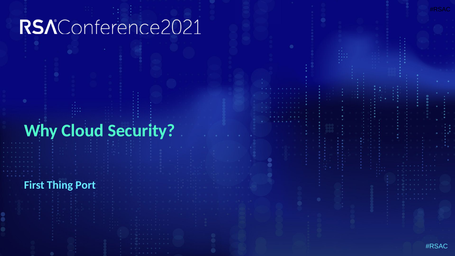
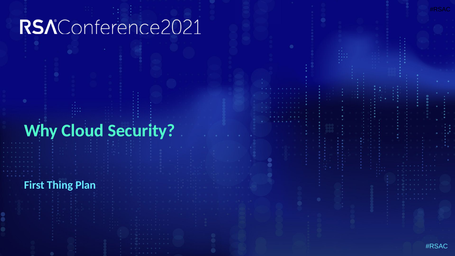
Port: Port -> Plan (86, 185)
